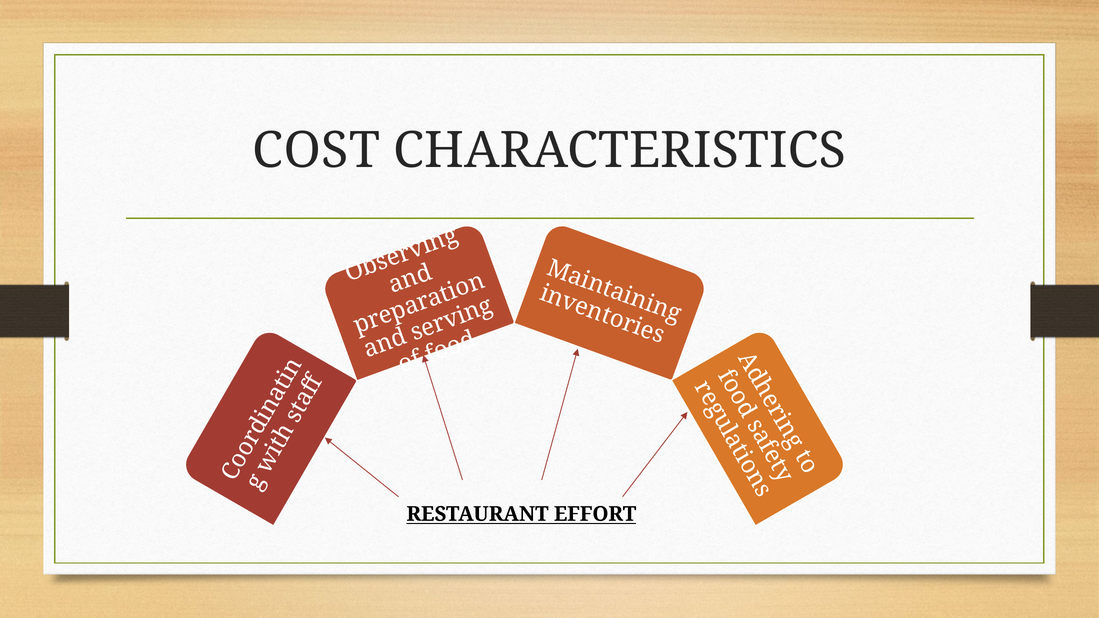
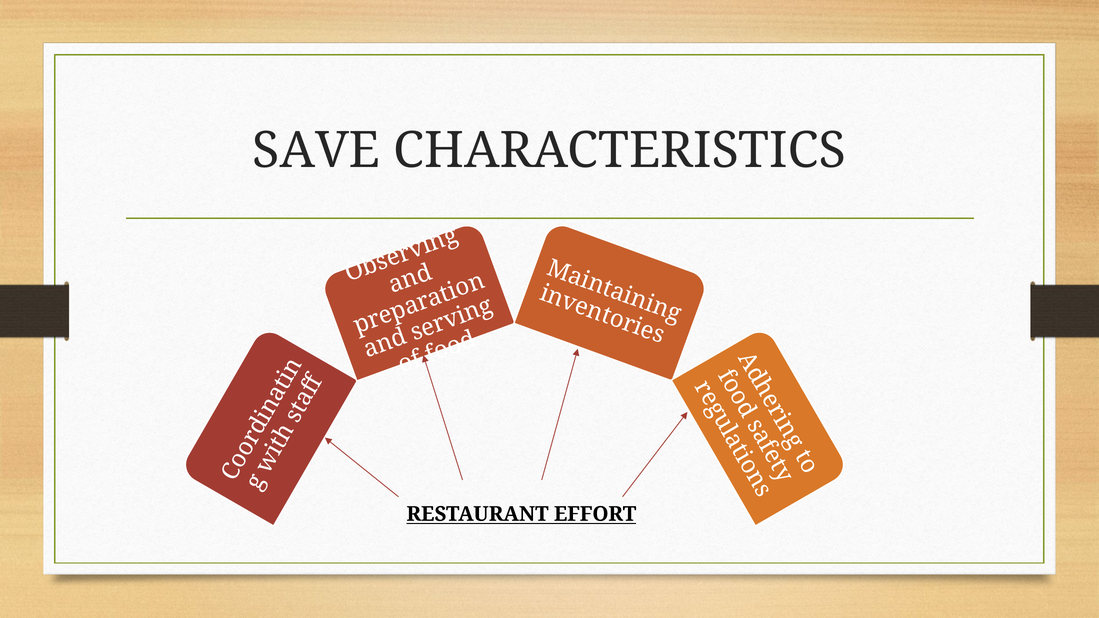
COST: COST -> SAVE (316, 151)
